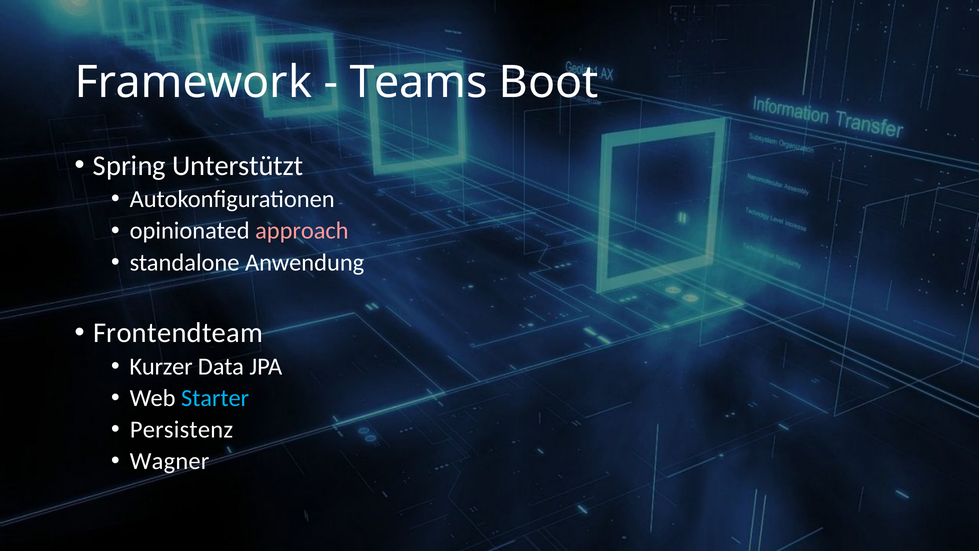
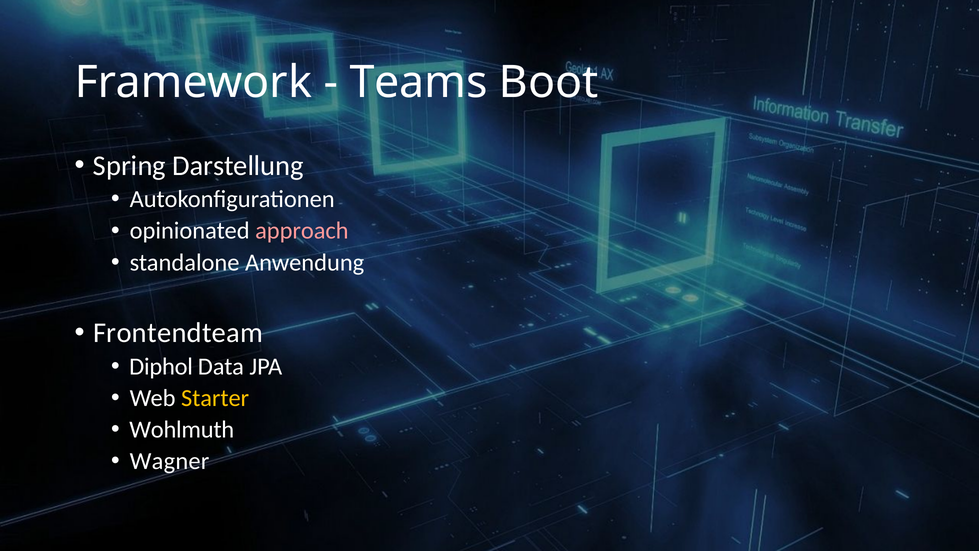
Unterstützt: Unterstützt -> Darstellung (238, 166)
Kurzer: Kurzer -> Diphol (161, 366)
Starter colour: light blue -> yellow (215, 398)
Persistenz: Persistenz -> Wohlmuth (182, 429)
